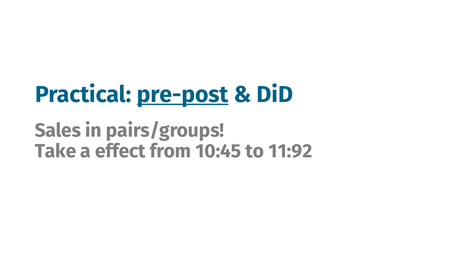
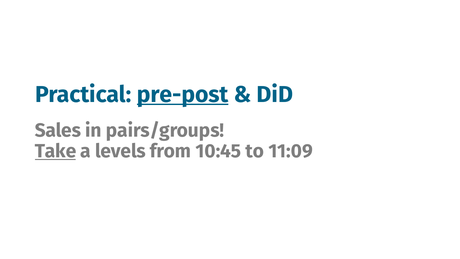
Take underline: none -> present (56, 151)
effect: effect -> levels (120, 151)
11:92: 11:92 -> 11:09 (291, 151)
